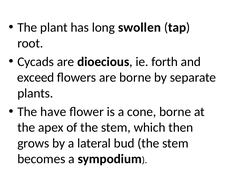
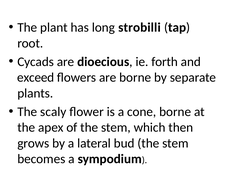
swollen: swollen -> strobilli (139, 27)
have: have -> scaly (53, 112)
